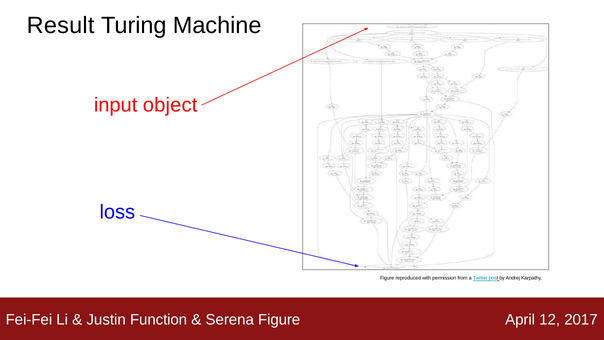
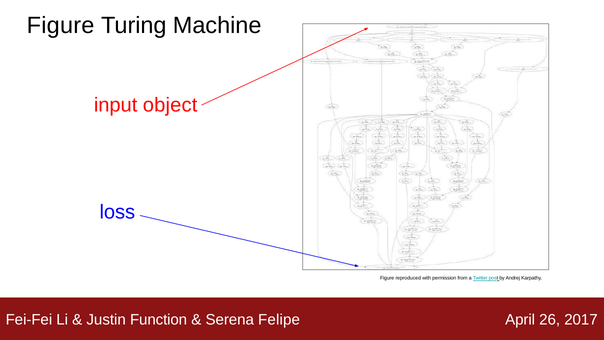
Result: Result -> Figure (61, 25)
Serena Figure: Figure -> Felipe (279, 320)
12: 12 -> 26 (550, 320)
